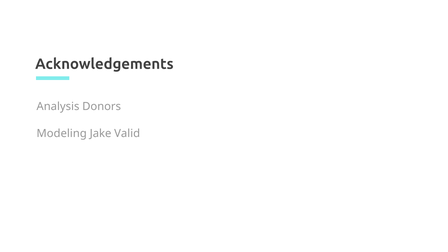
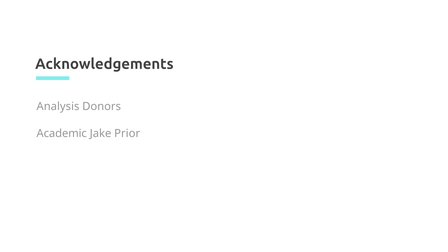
Modeling: Modeling -> Academic (62, 133)
Valid: Valid -> Prior (127, 133)
